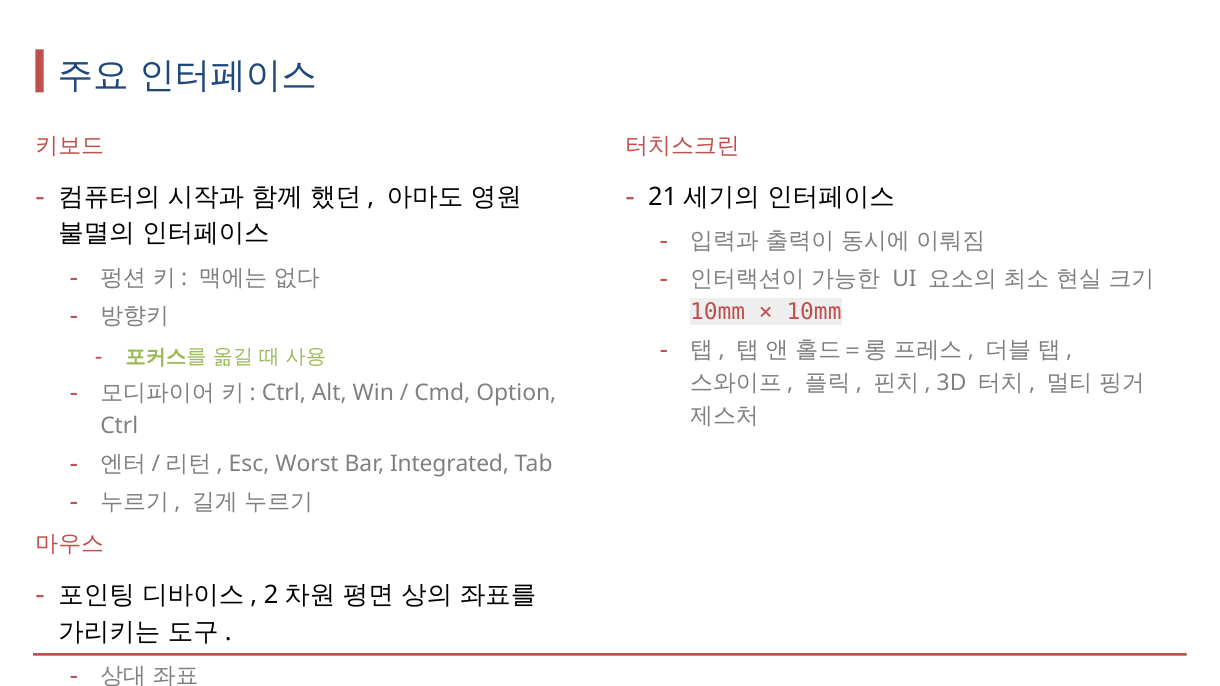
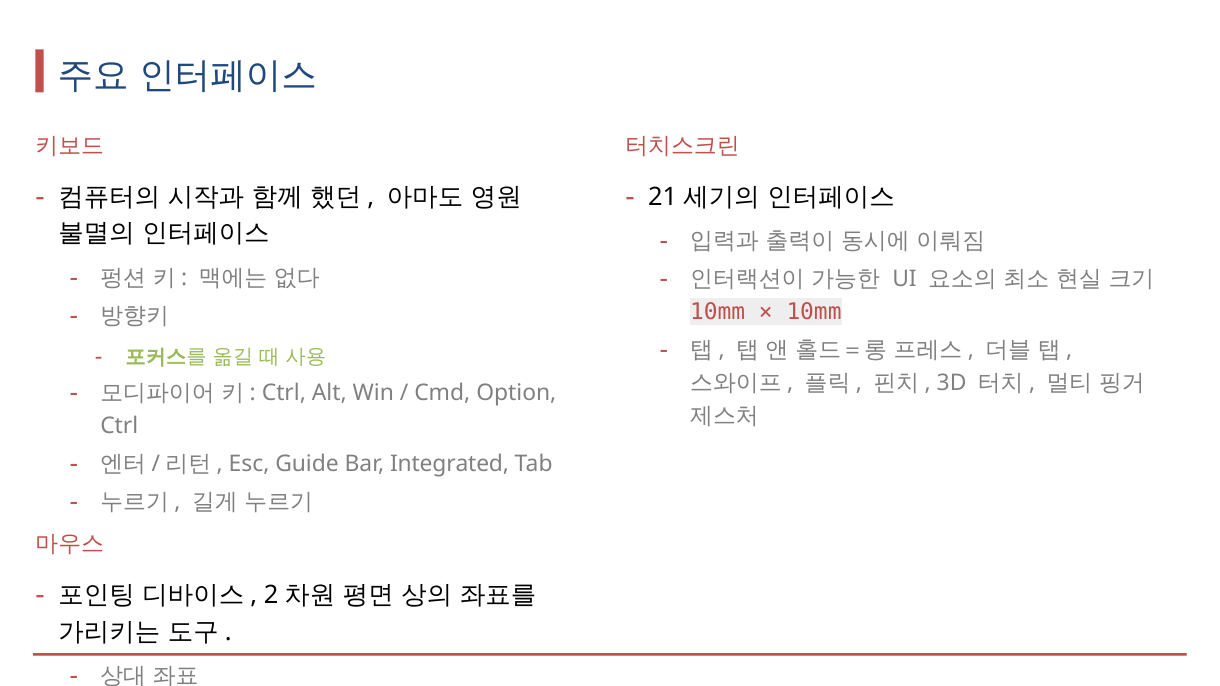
Worst: Worst -> Guide (307, 464)
